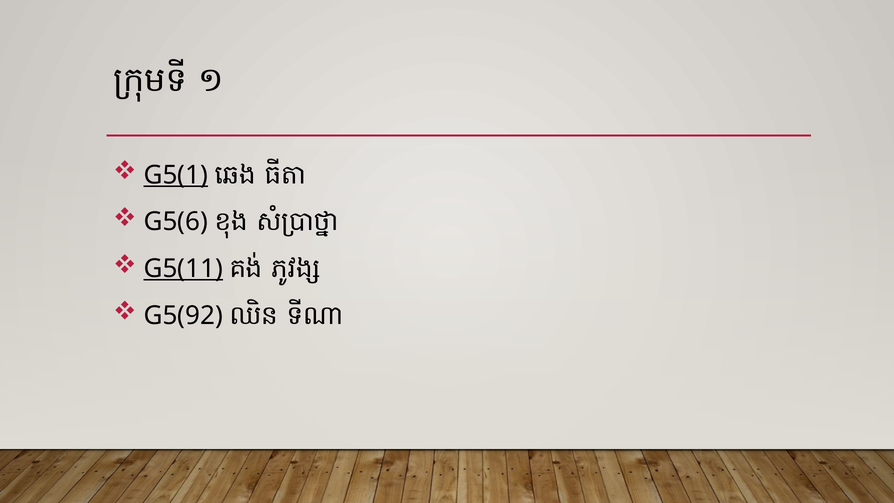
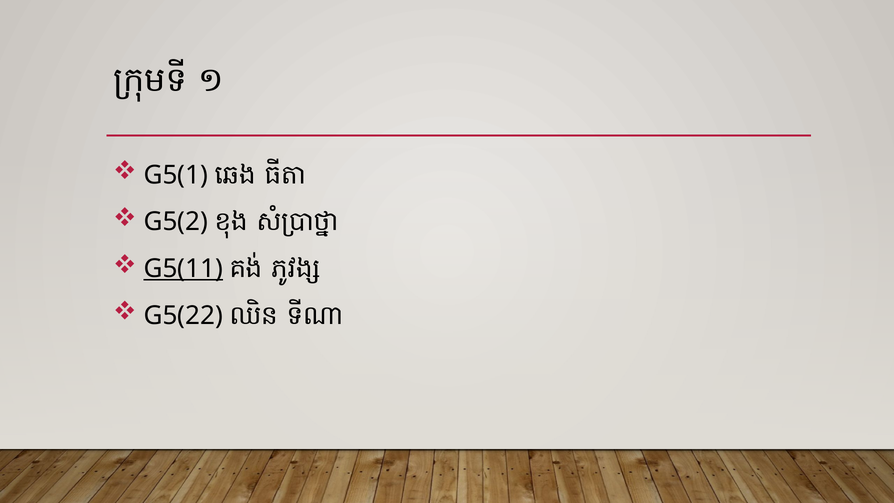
G5(1 underline: present -> none (176, 175)
G5(6: G5(6 -> G5(2 (176, 222)
G5(92: G5(92 -> G5(22 (183, 316)
